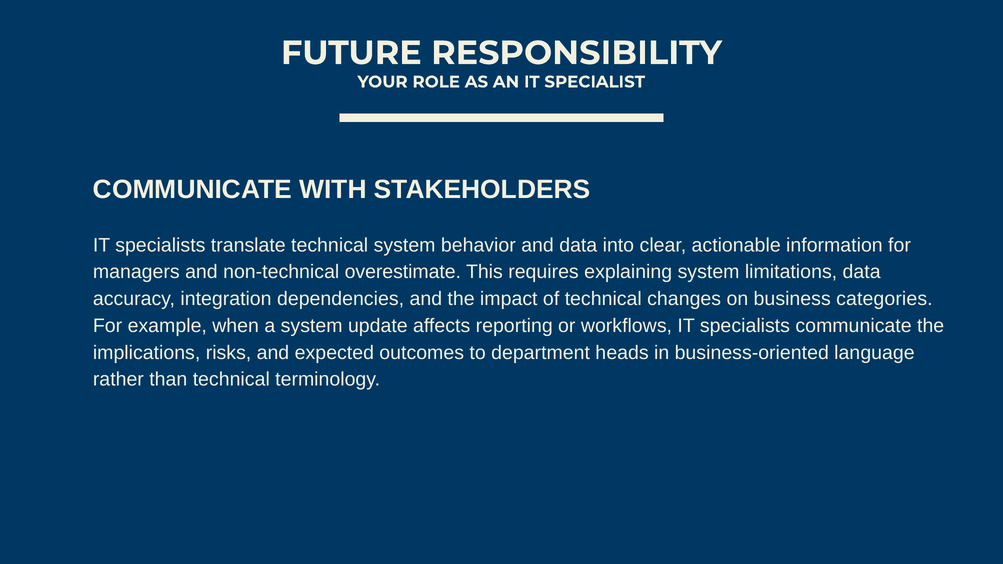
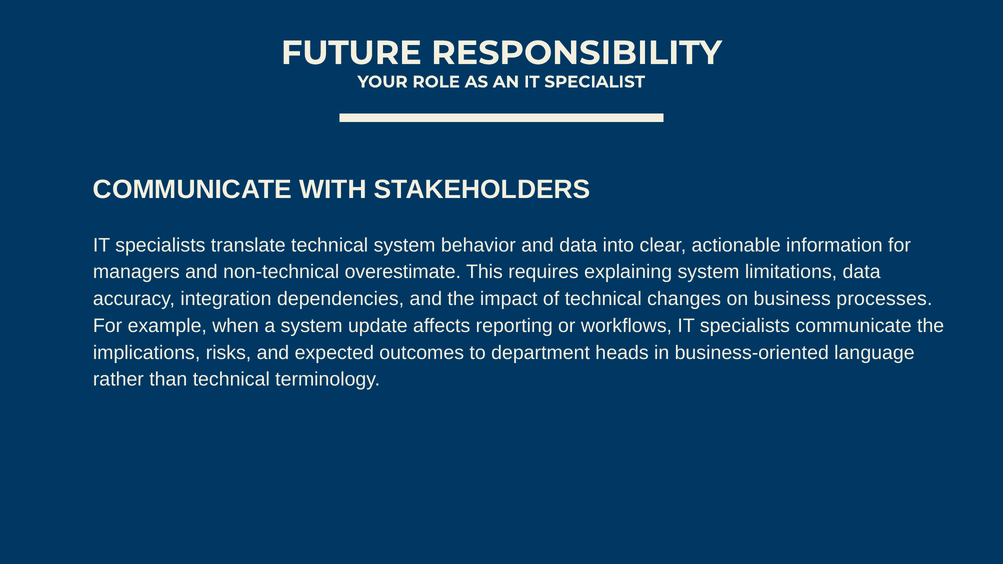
categories: categories -> processes (884, 299)
